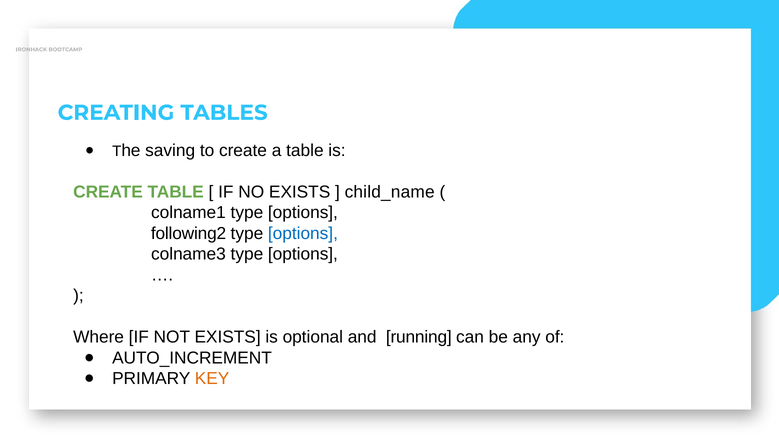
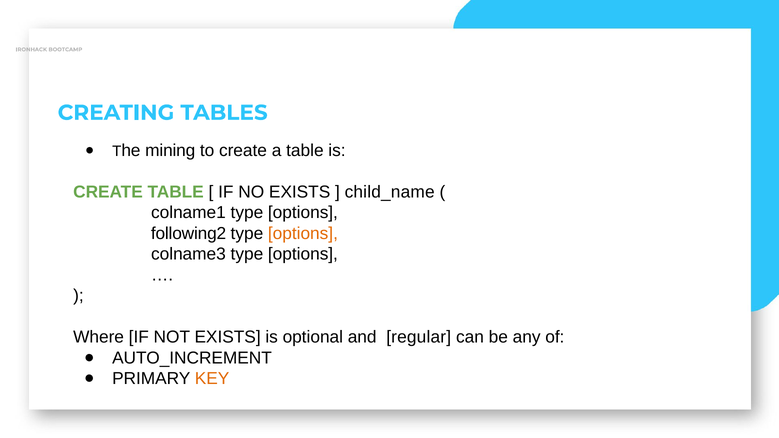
saving: saving -> mining (170, 151)
options colour: blue -> orange (303, 234)
running: running -> regular (419, 337)
